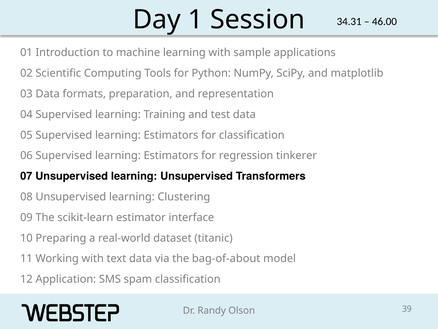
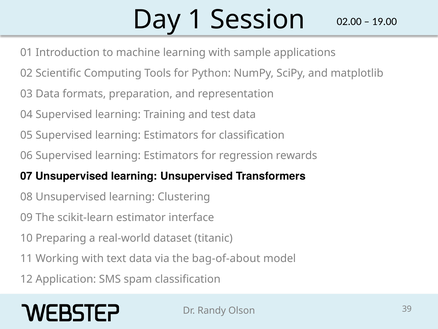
34.31: 34.31 -> 02.00 (349, 21)
46.00: 46.00 -> 19.00 (384, 21)
tinkerer: tinkerer -> rewards (297, 155)
